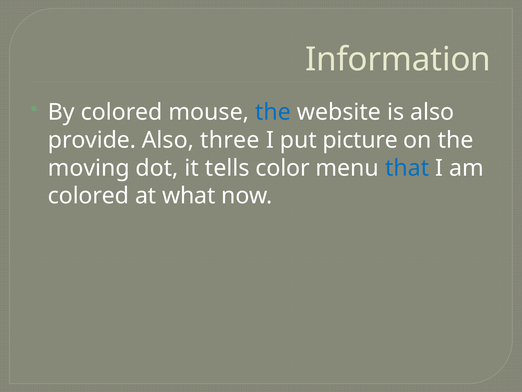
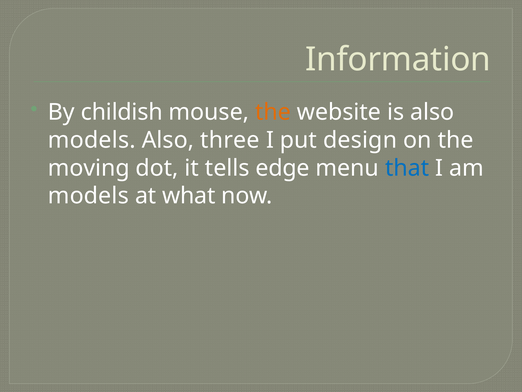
By colored: colored -> childish (122, 112)
the colour: blue -> orange (273, 112)
provide: provide -> models (92, 140)
picture: picture -> design (360, 140)
color: color -> edge (283, 168)
colored: colored -> models (88, 196)
